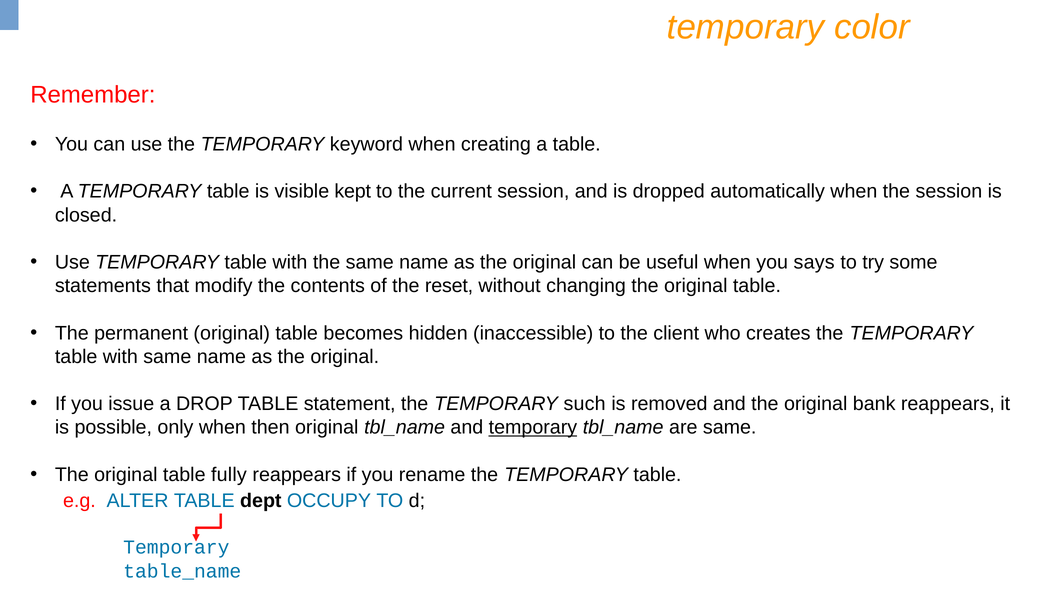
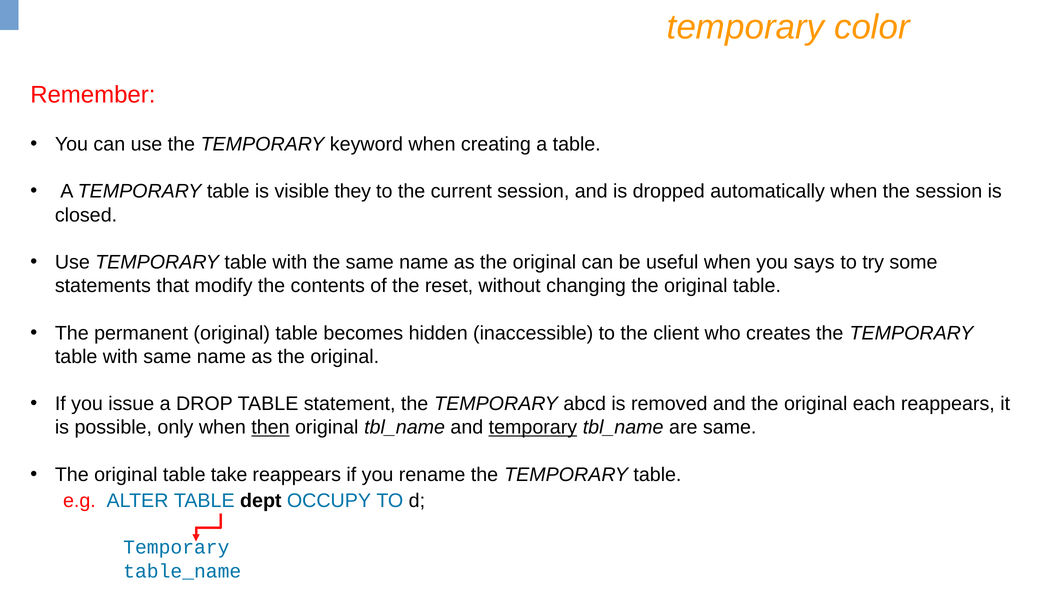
kept: kept -> they (353, 191)
such: such -> abcd (585, 404)
bank: bank -> each (874, 404)
then underline: none -> present (270, 428)
fully: fully -> take (229, 475)
